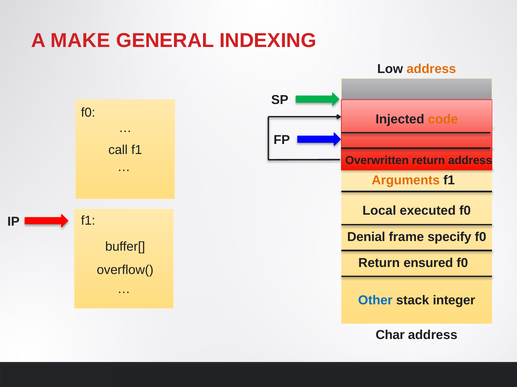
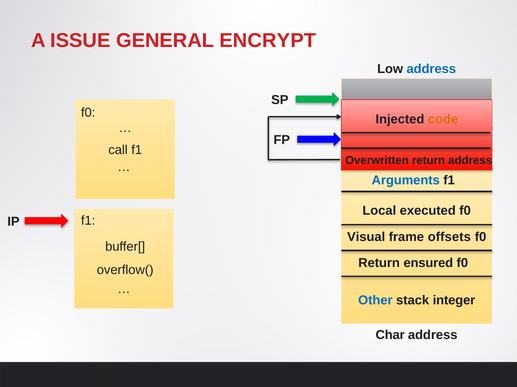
MAKE: MAKE -> ISSUE (80, 41)
INDEXING: INDEXING -> ENCRYPT (268, 41)
address colour: orange -> blue (431, 69)
Arguments colour: orange -> blue (406, 181)
Denial: Denial -> Visual (366, 237)
specify: specify -> offsets (449, 237)
